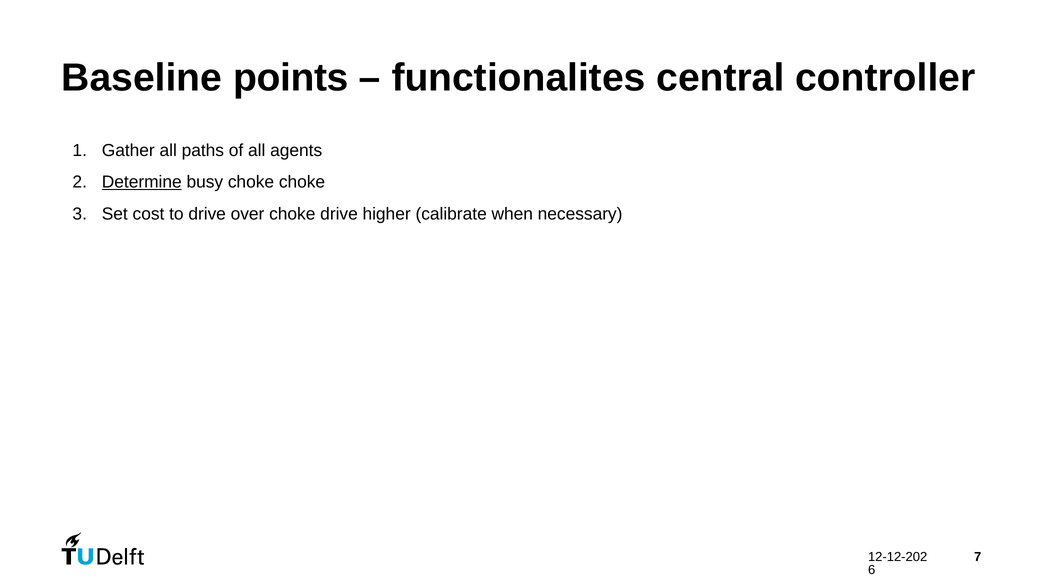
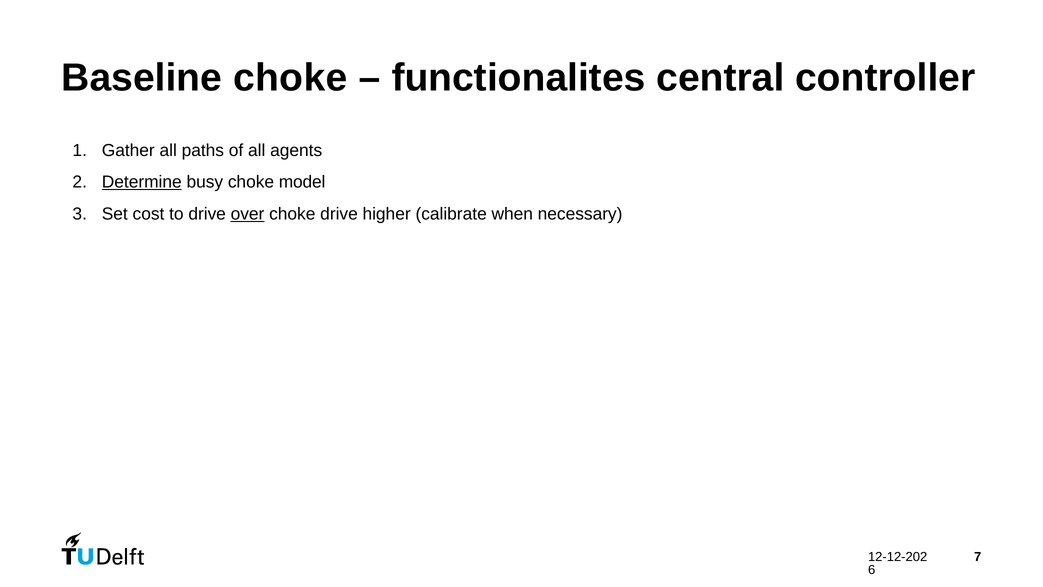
Baseline points: points -> choke (290, 78)
choke choke: choke -> model (302, 182)
over underline: none -> present (248, 214)
